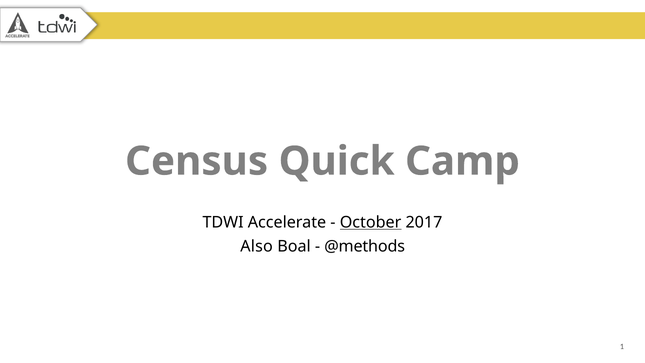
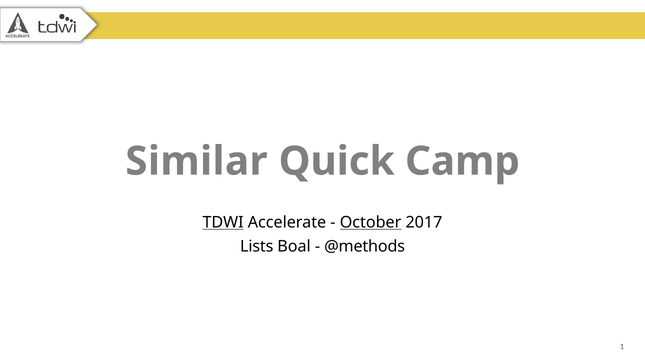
Census: Census -> Similar (196, 161)
TDWI underline: none -> present (223, 222)
Also: Also -> Lists (257, 246)
